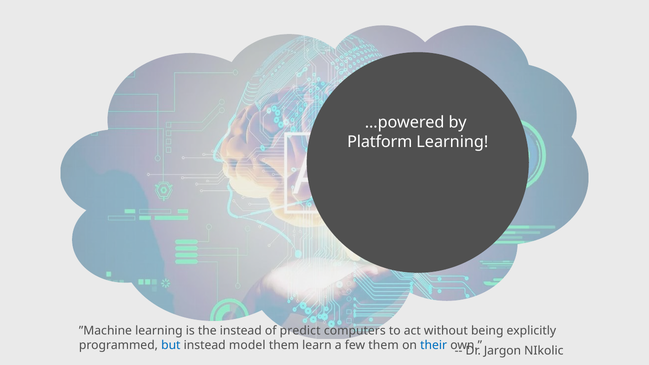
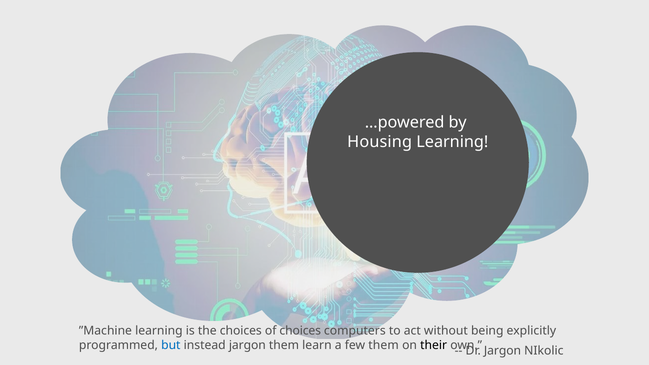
Platform: Platform -> Housing (380, 142)
the instead: instead -> choices (241, 331)
of predict: predict -> choices (300, 331)
instead model: model -> jargon (247, 345)
their colour: blue -> black (434, 345)
